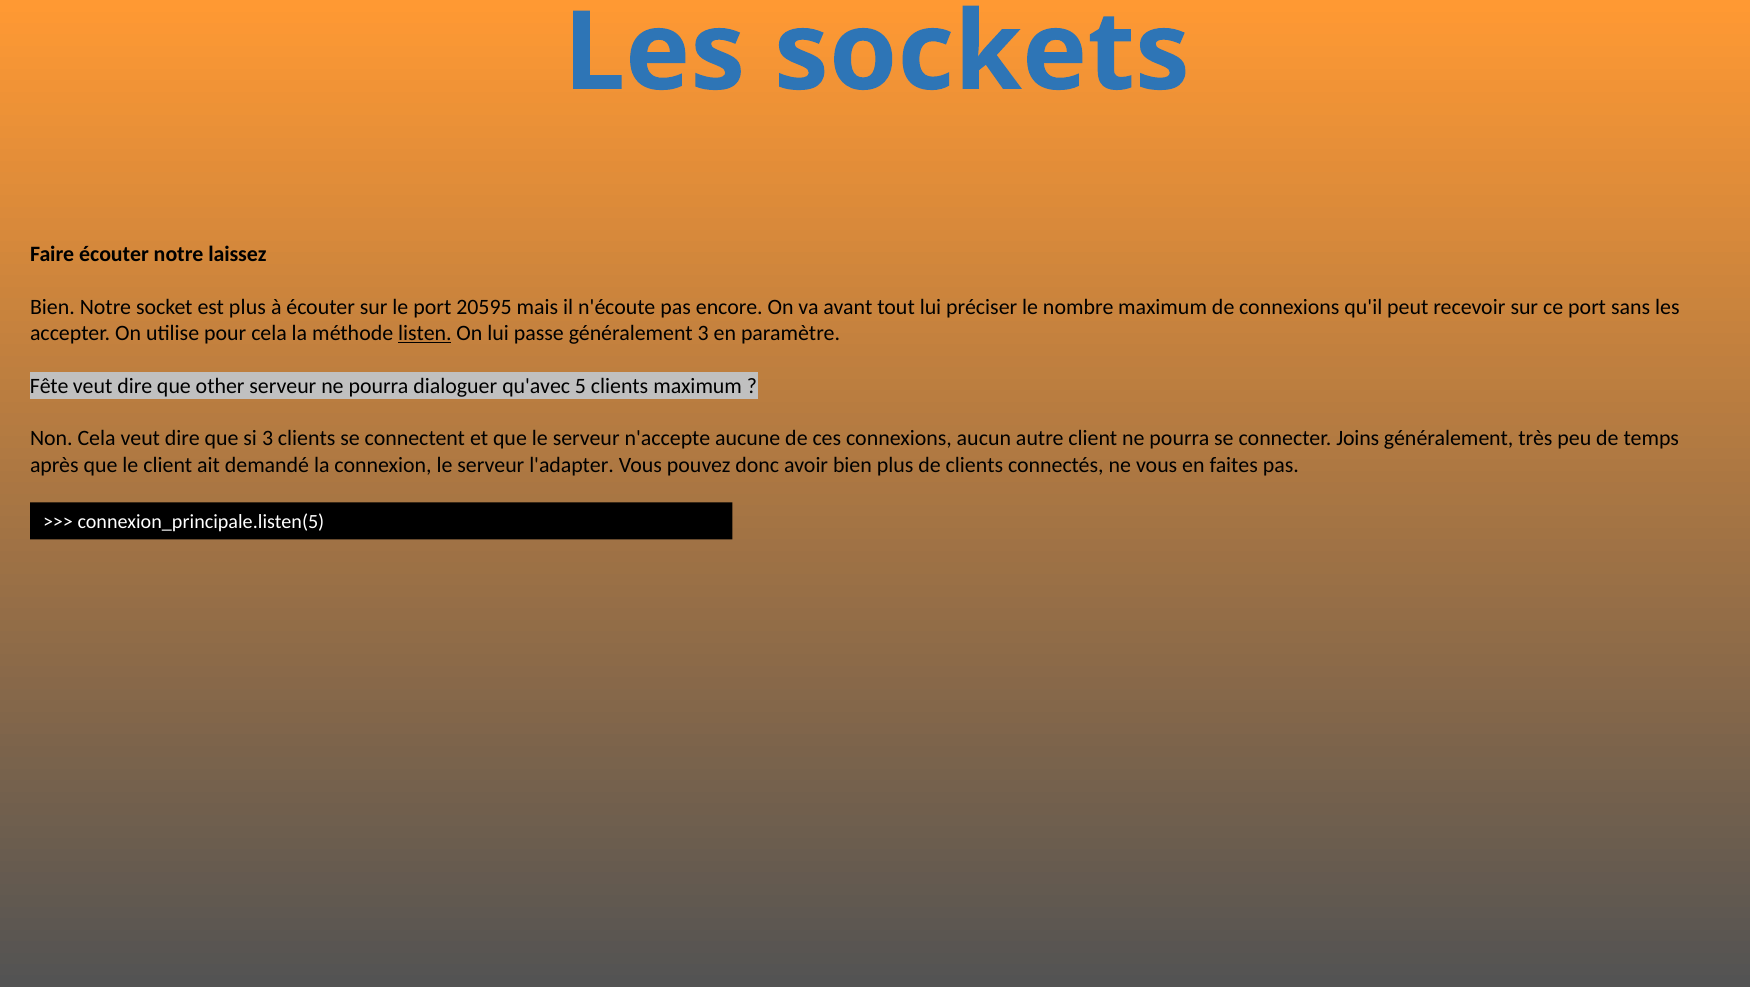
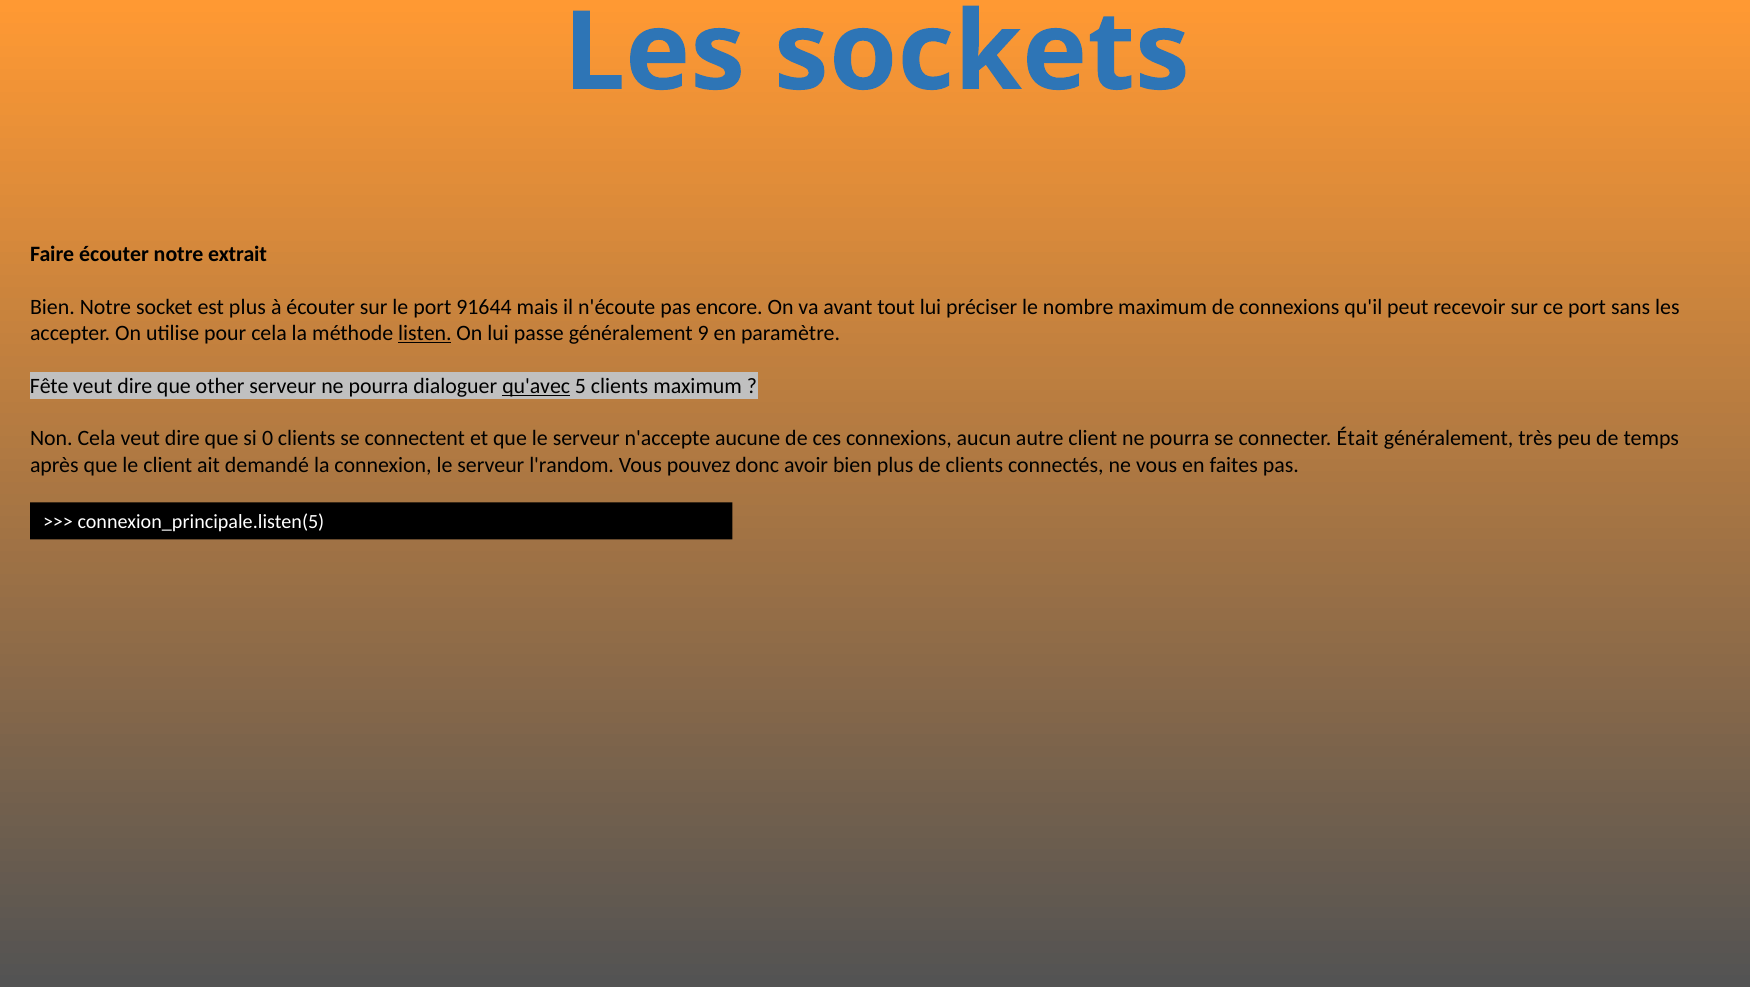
laissez: laissez -> extrait (237, 254)
20595: 20595 -> 91644 (484, 307)
généralement 3: 3 -> 9 (703, 333)
qu'avec underline: none -> present (536, 386)
si 3: 3 -> 0 (268, 438)
Joins: Joins -> Était (1358, 438)
l'adapter: l'adapter -> l'random (572, 465)
